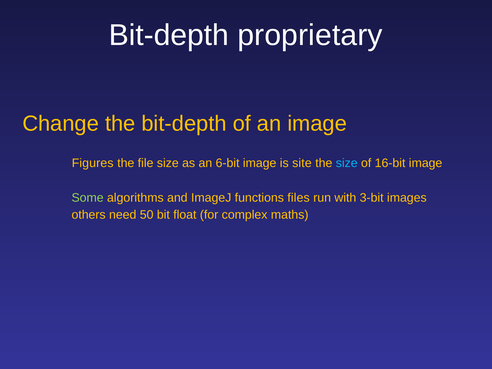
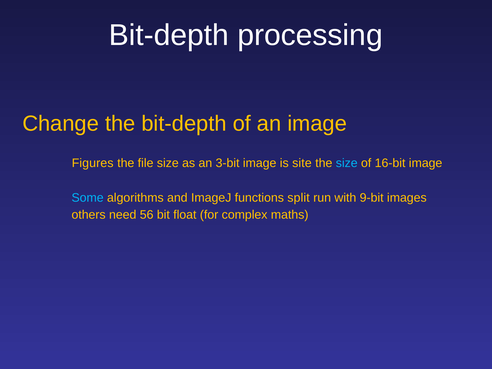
proprietary: proprietary -> processing (310, 35)
6-bit: 6-bit -> 3-bit (228, 163)
Some colour: light green -> light blue (88, 198)
files: files -> split (299, 198)
3-bit: 3-bit -> 9-bit (372, 198)
50: 50 -> 56 (147, 215)
